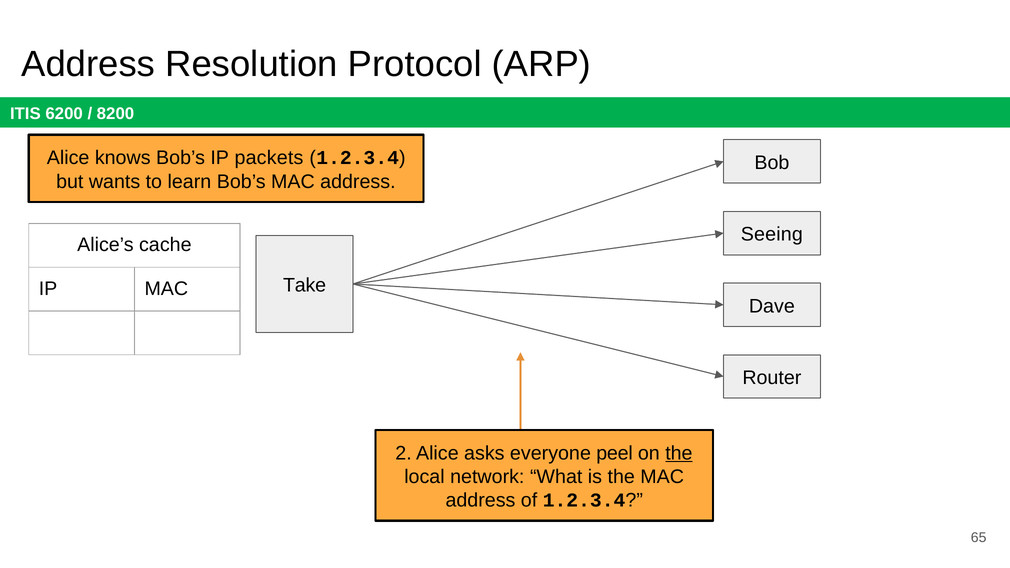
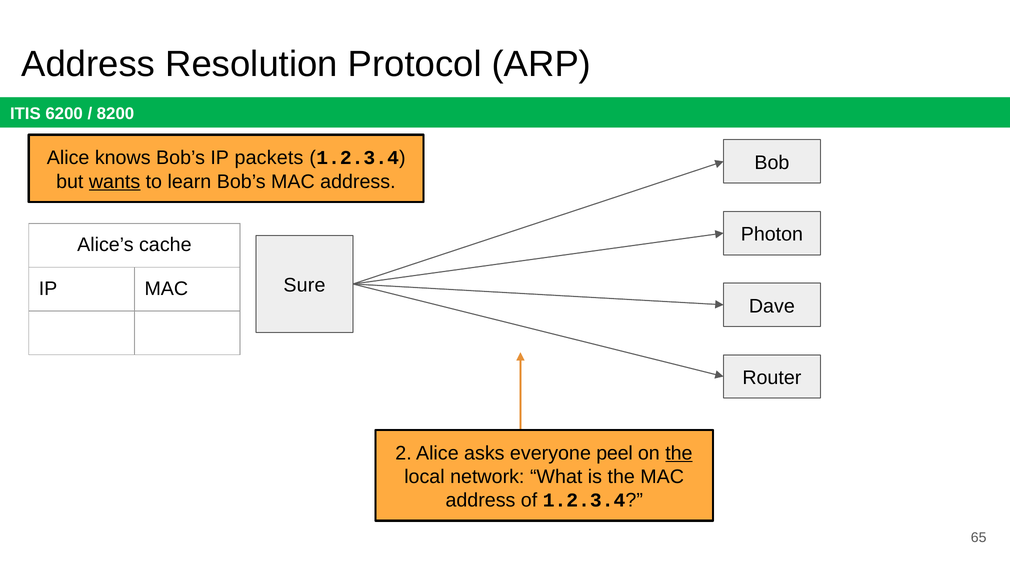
wants underline: none -> present (115, 182)
Seeing: Seeing -> Photon (772, 235)
Take: Take -> Sure (304, 285)
